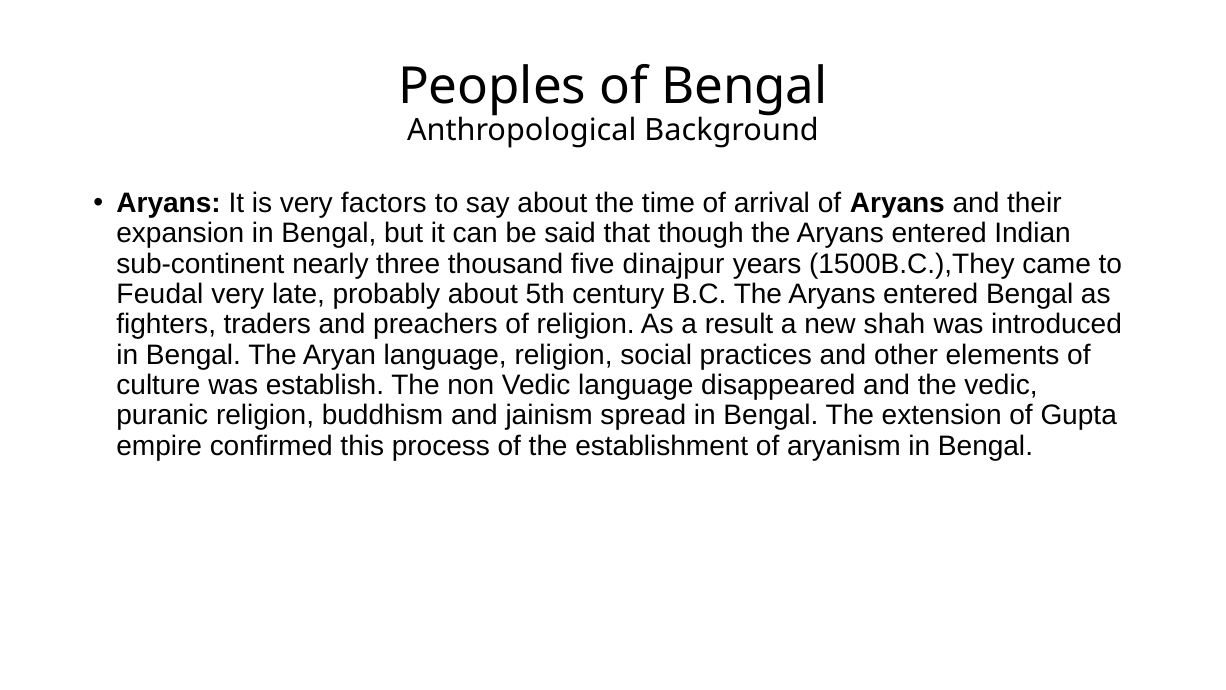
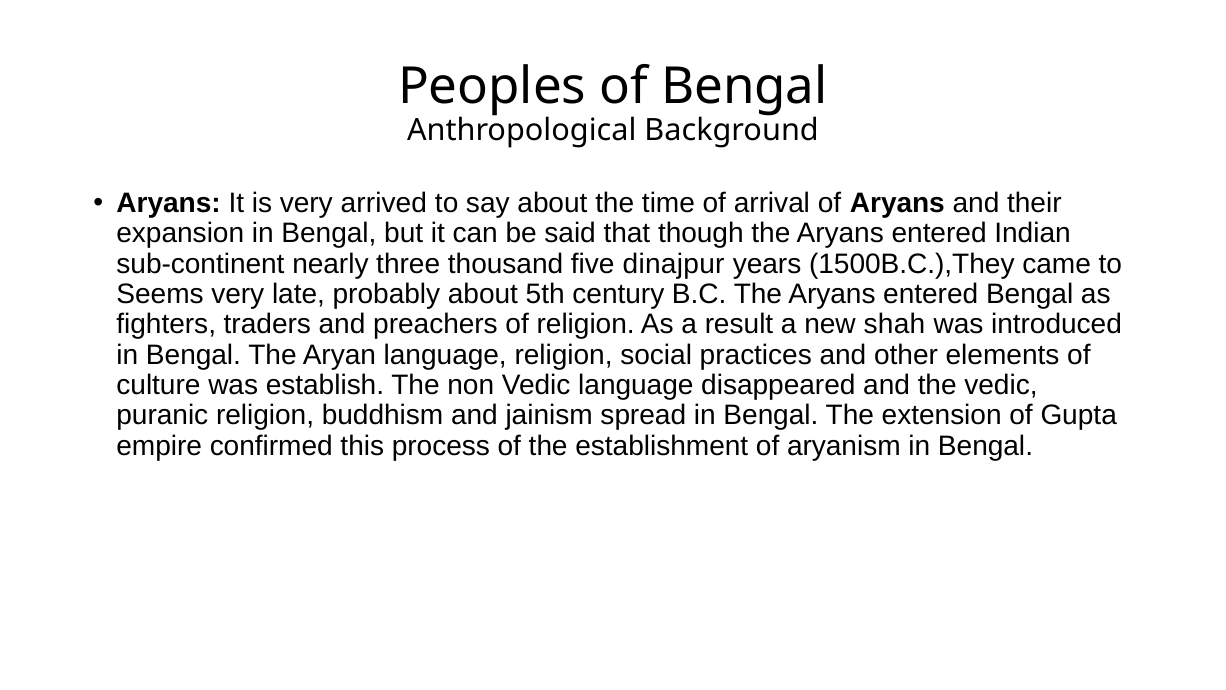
factors: factors -> arrived (384, 203)
Feudal: Feudal -> Seems (160, 294)
